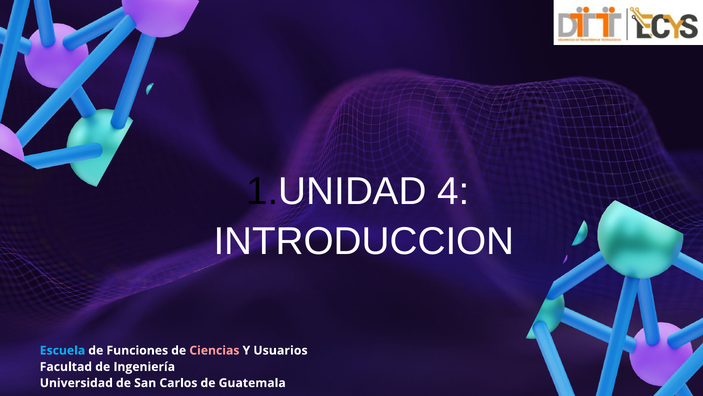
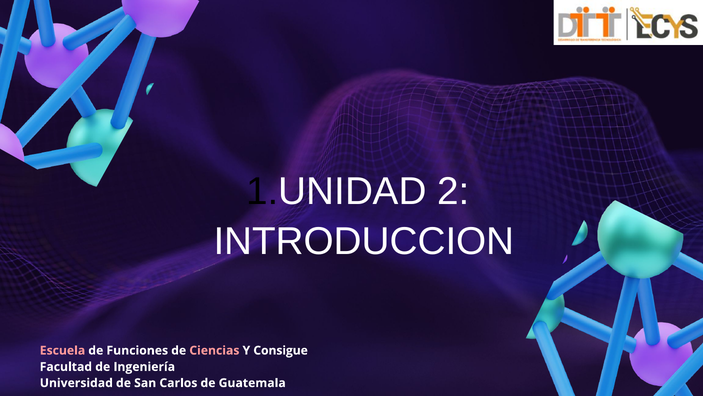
4: 4 -> 2 (454, 191)
Escuela colour: light blue -> pink (62, 350)
Usuarios: Usuarios -> Consigue (281, 350)
